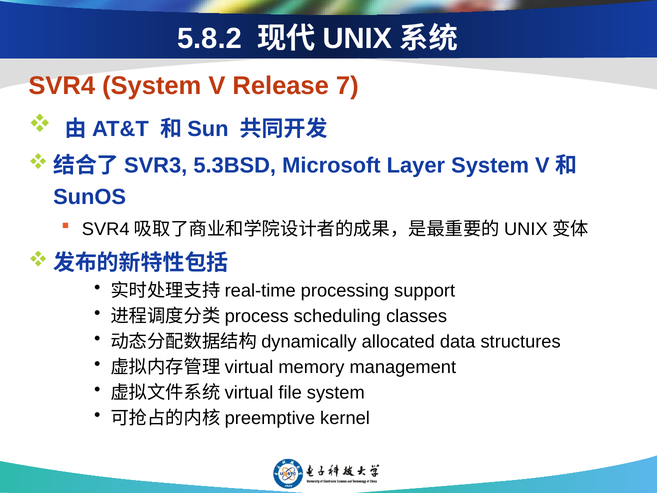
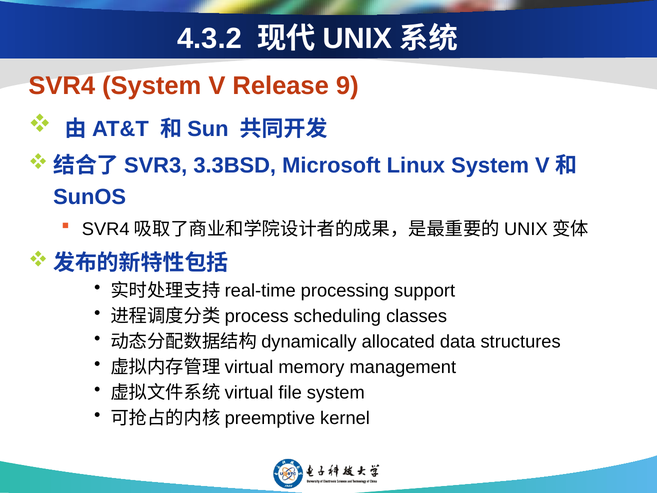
5.8.2: 5.8.2 -> 4.3.2 (210, 39)
7: 7 -> 9 (347, 86)
5.3BSD: 5.3BSD -> 3.3BSD (235, 166)
Layer: Layer -> Linux (416, 166)
